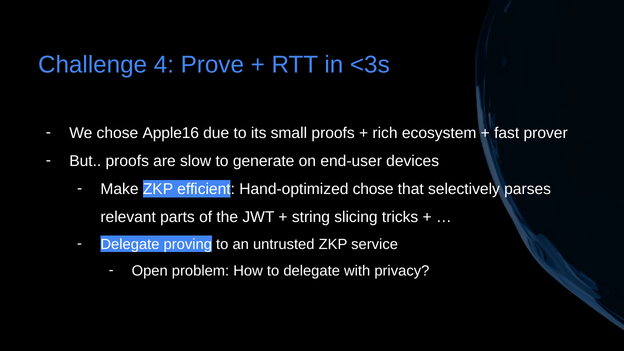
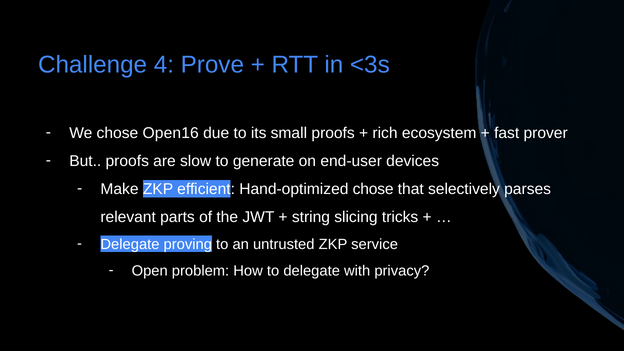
Apple16: Apple16 -> Open16 (171, 133)
